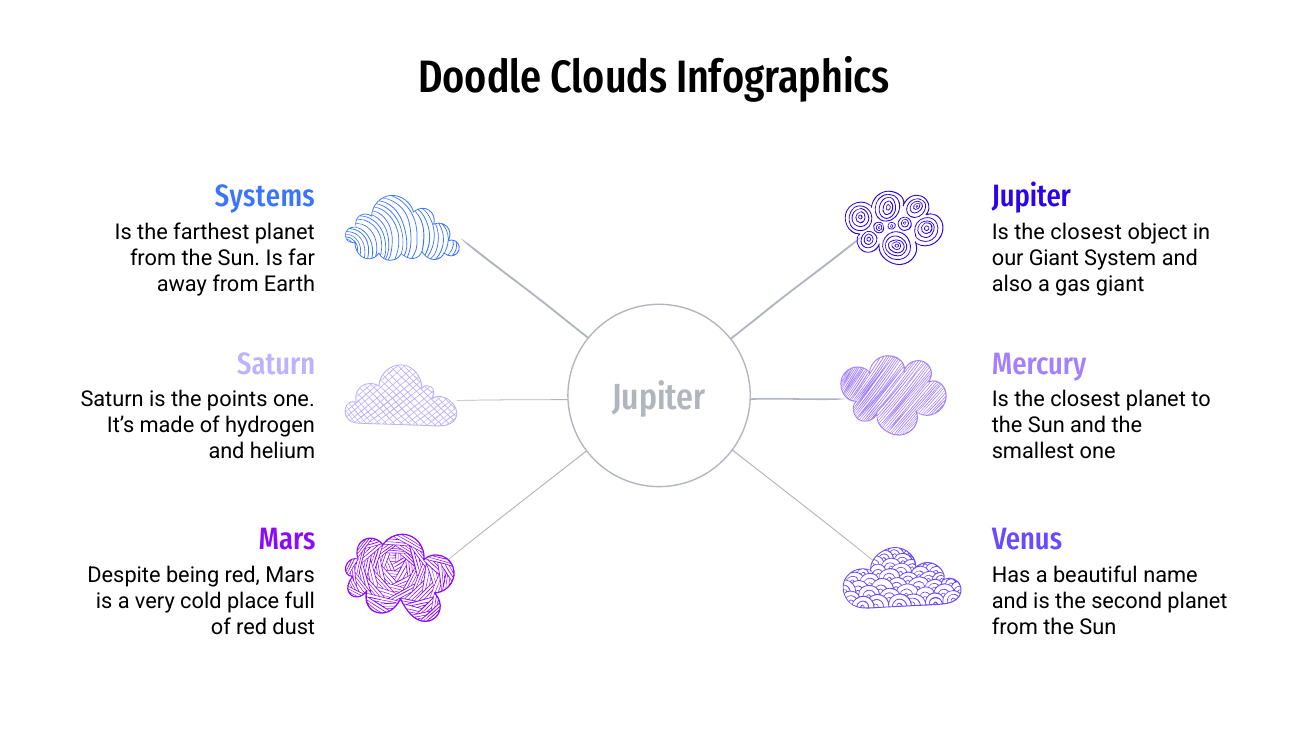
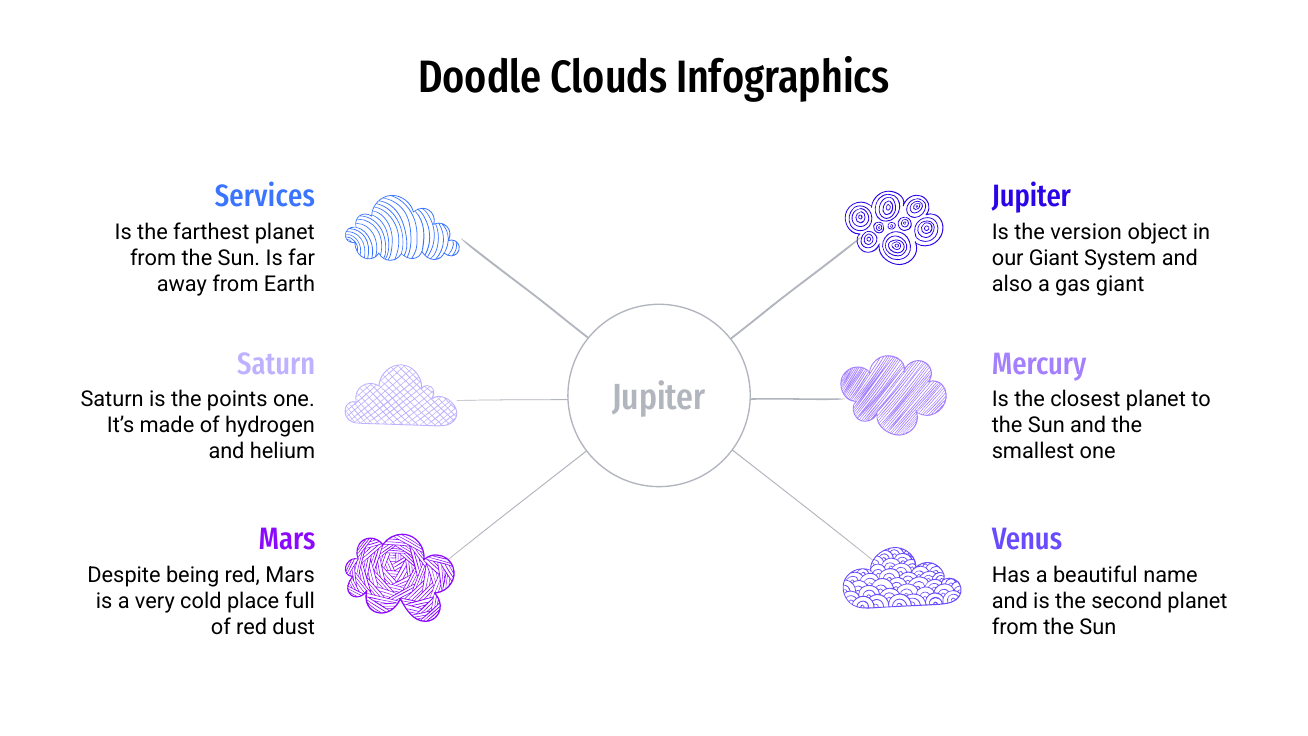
Systems: Systems -> Services (265, 196)
closest: closest -> version (1086, 232)
